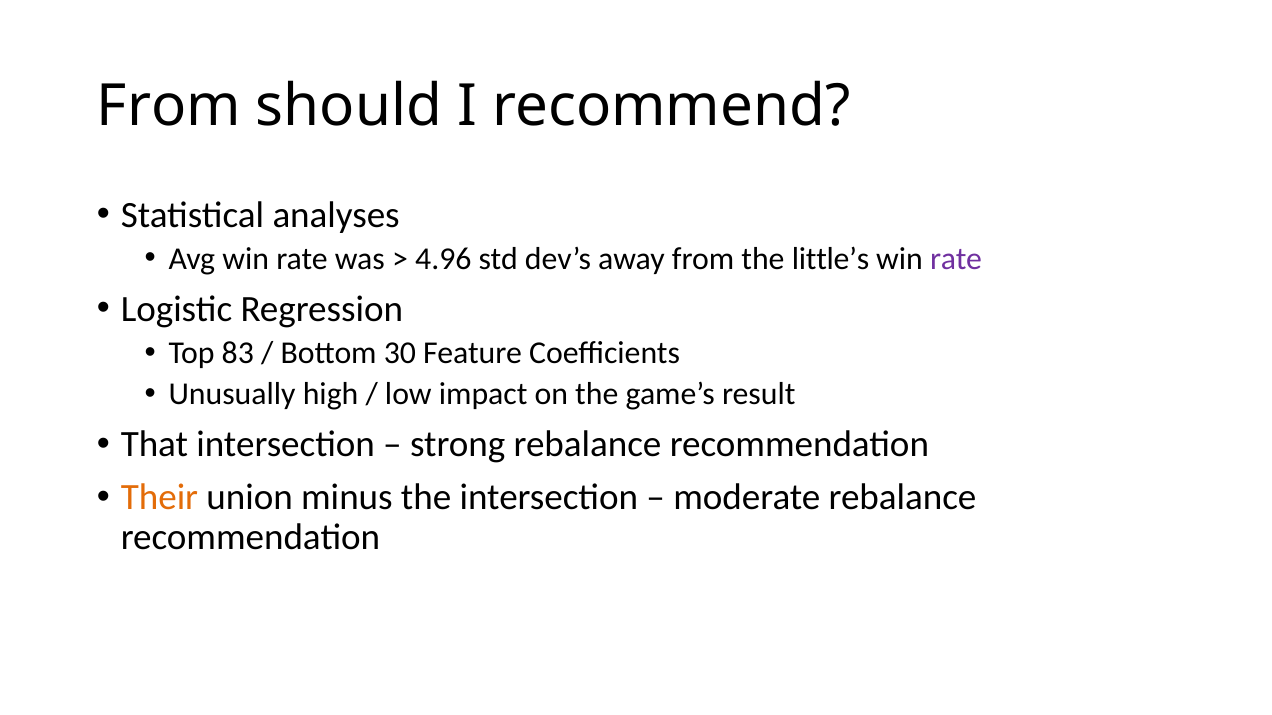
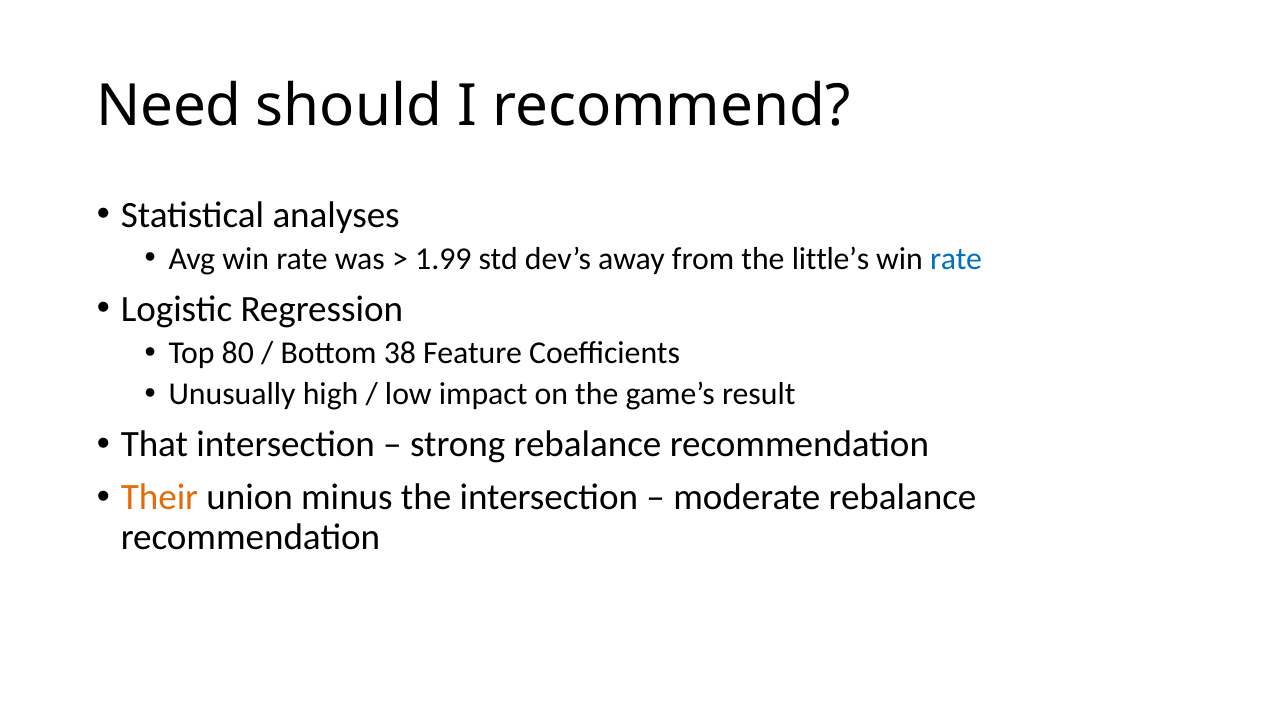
From: From -> Need (169, 107)
4.96: 4.96 -> 1.99 (443, 259)
rate colour: purple -> blue (956, 259)
83: 83 -> 80 (238, 353)
30: 30 -> 38 (400, 353)
